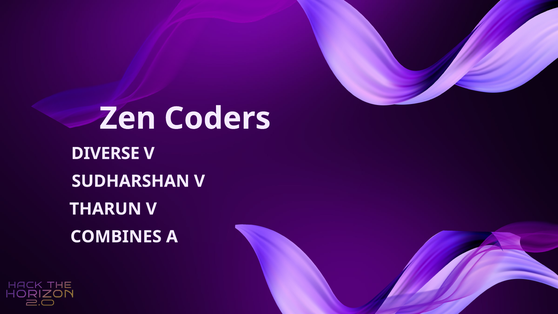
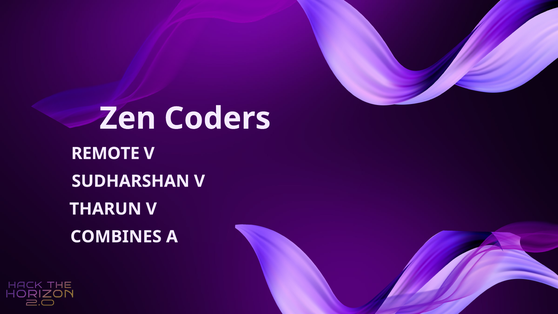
DIVERSE: DIVERSE -> REMOTE (105, 153)
